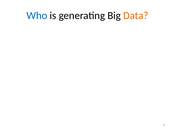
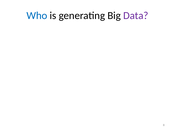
Data colour: orange -> purple (136, 16)
